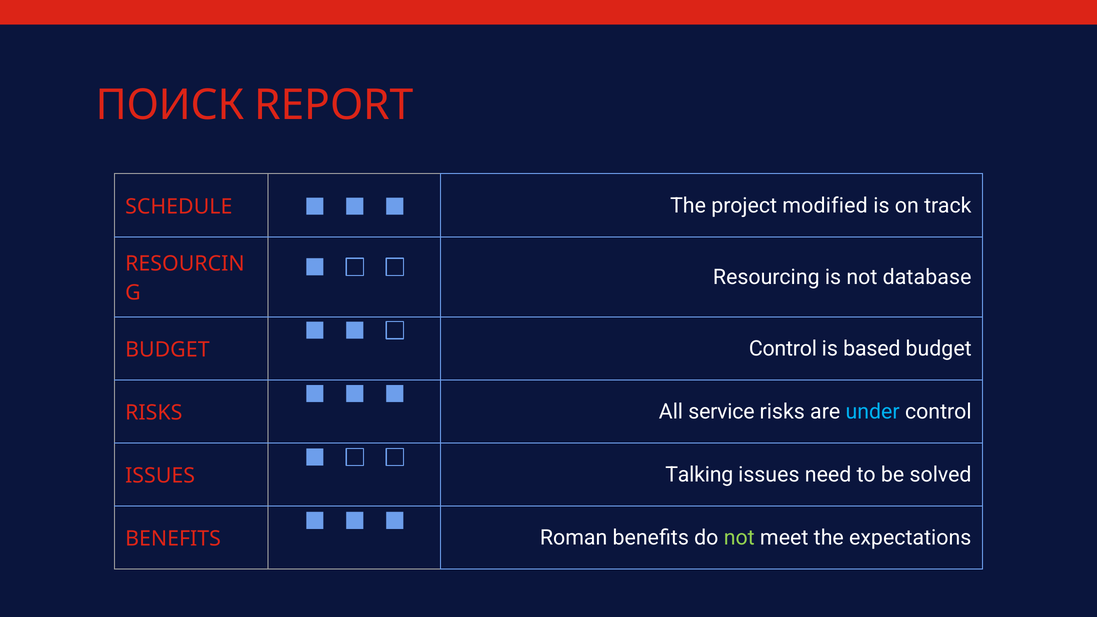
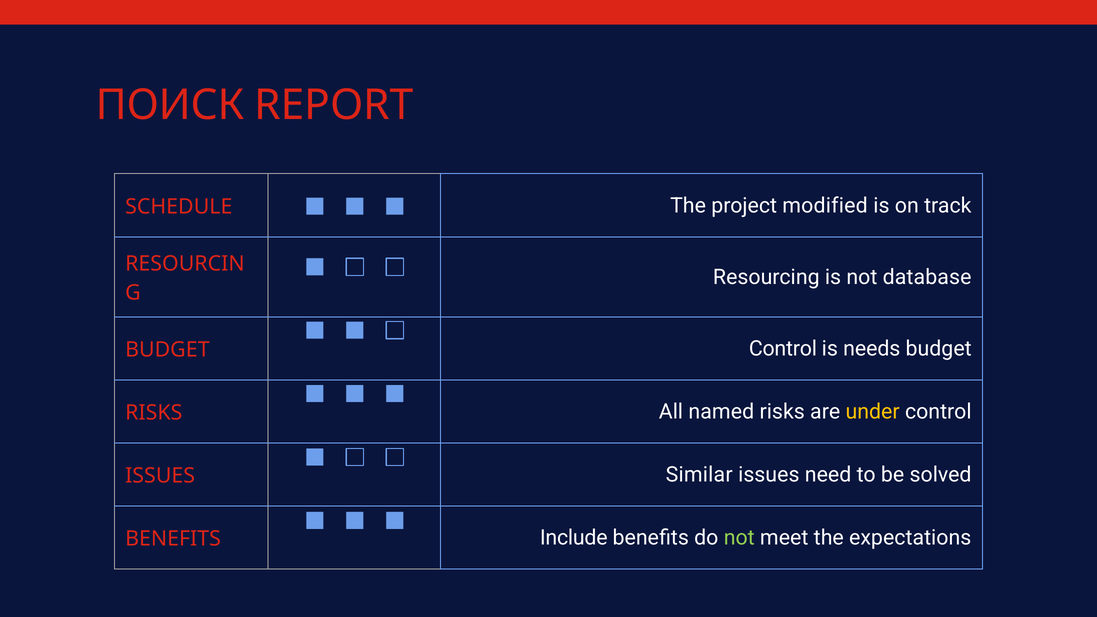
based: based -> needs (872, 349)
service: service -> named (721, 412)
under colour: light blue -> yellow (873, 412)
Talking: Talking -> Similar (699, 475)
Roman: Roman -> Include (574, 538)
